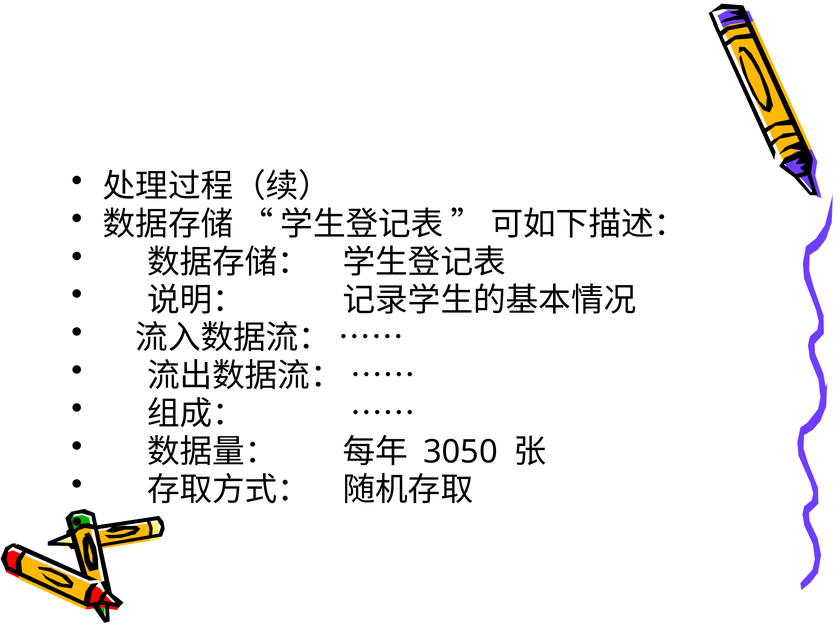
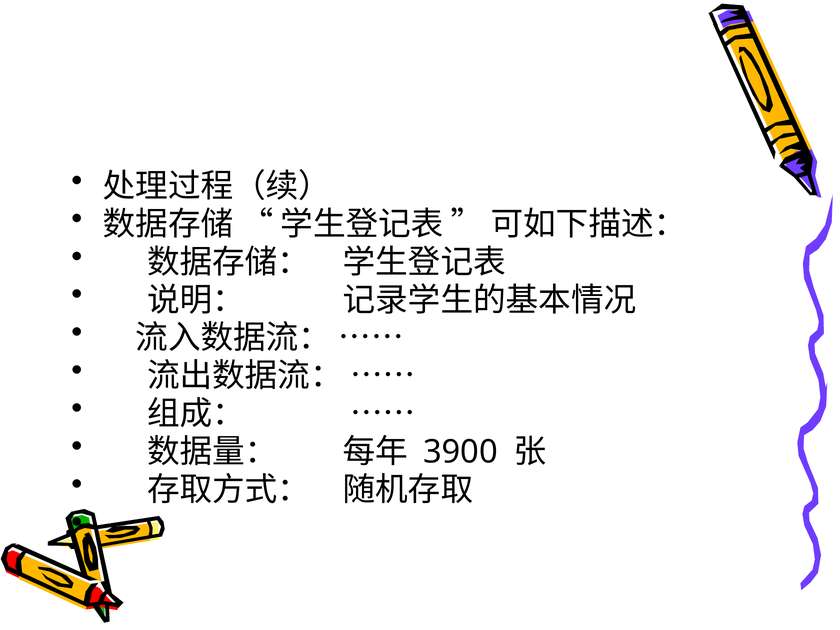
3050: 3050 -> 3900 (460, 452)
